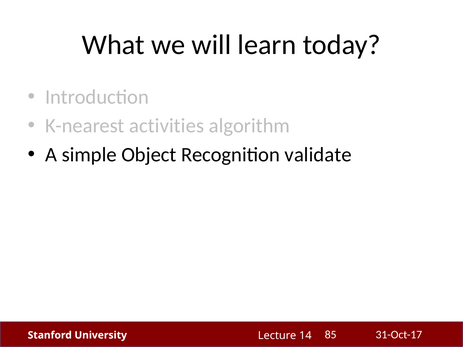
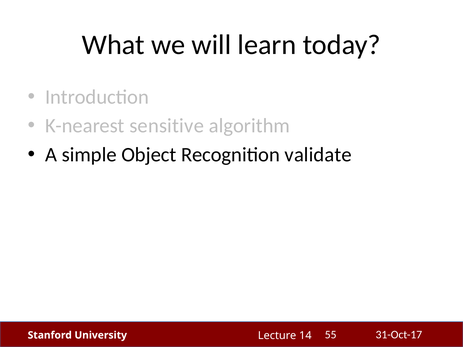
activities: activities -> sensitive (167, 126)
85: 85 -> 55 (331, 335)
